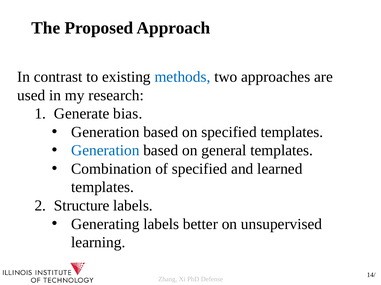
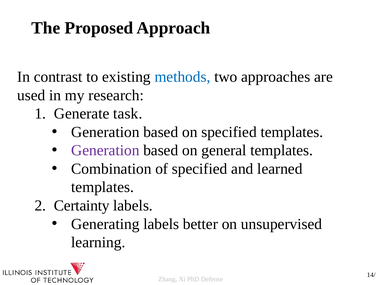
bias: bias -> task (128, 114)
Generation colour: blue -> purple (105, 151)
Structure: Structure -> Certainty (82, 206)
